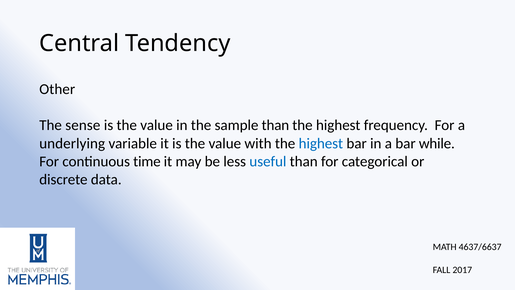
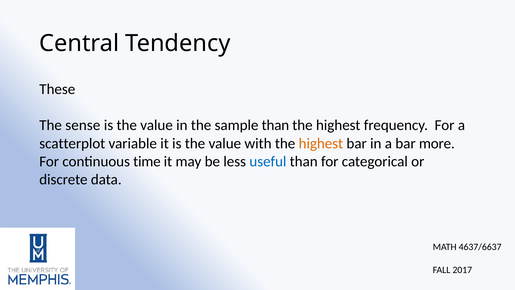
Other: Other -> These (57, 89)
underlying: underlying -> scatterplot (72, 143)
highest colour: blue -> orange (321, 143)
while: while -> more (437, 143)
